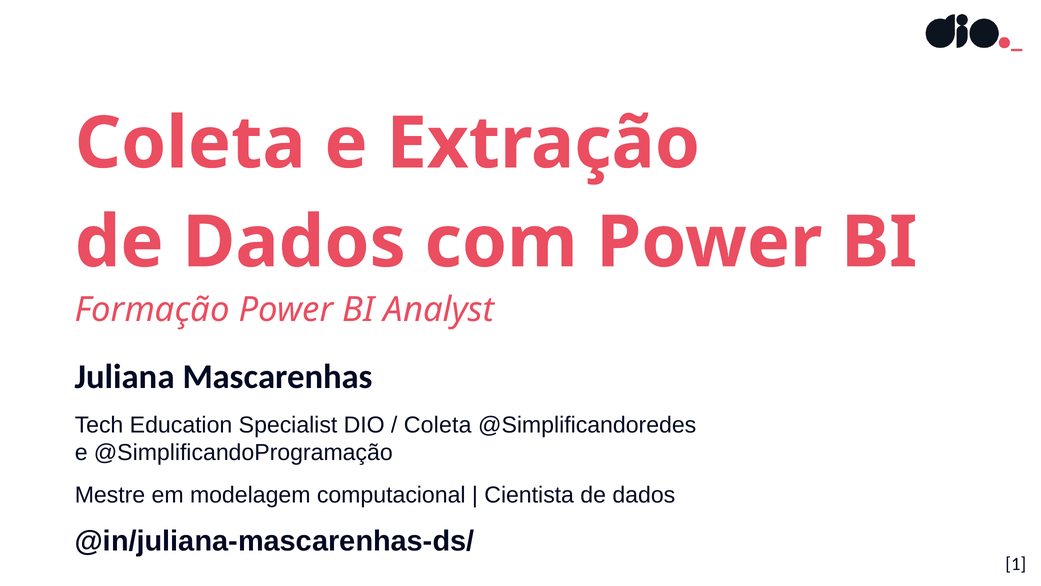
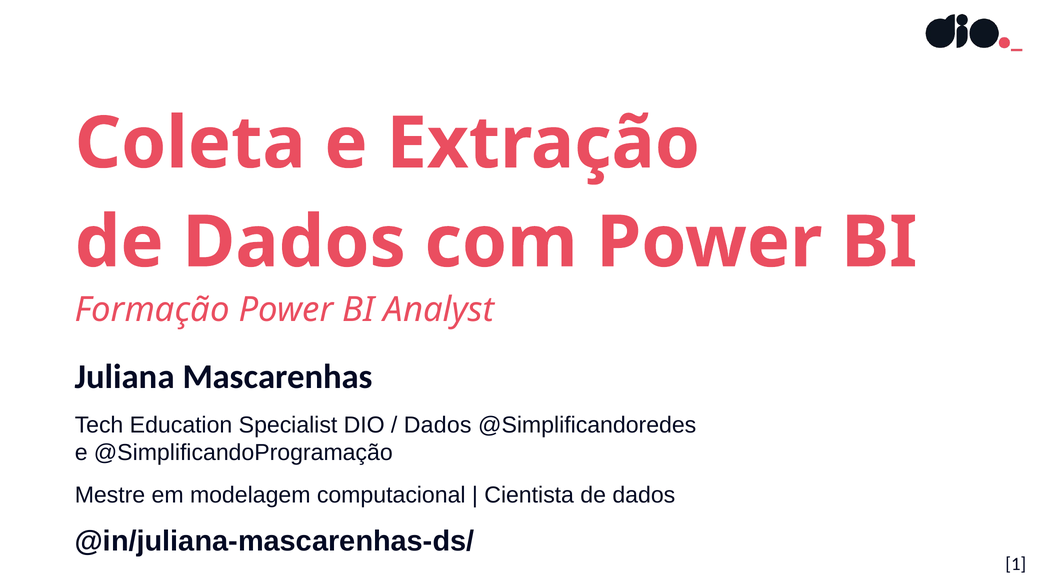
Coleta: Coleta -> Dados (438, 425)
